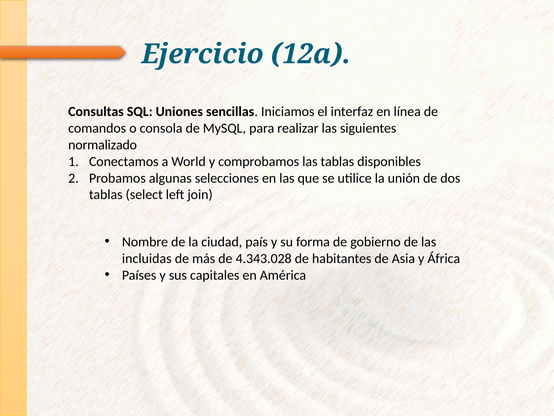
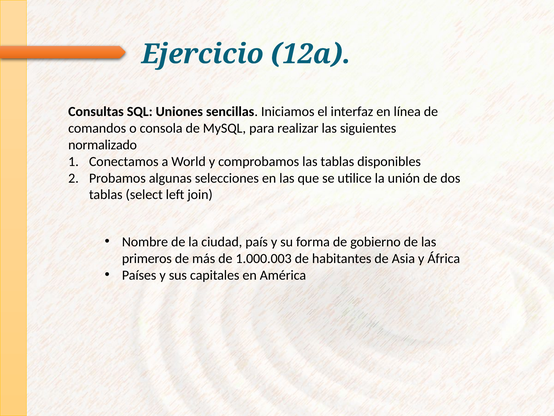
incluidas: incluidas -> primeros (147, 258)
4.343.028: 4.343.028 -> 1.000.003 (264, 258)
